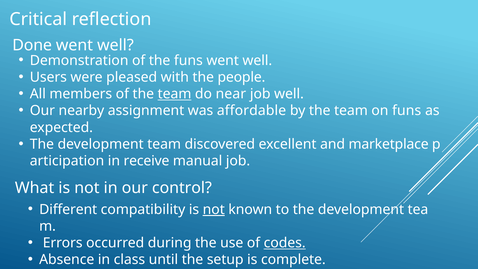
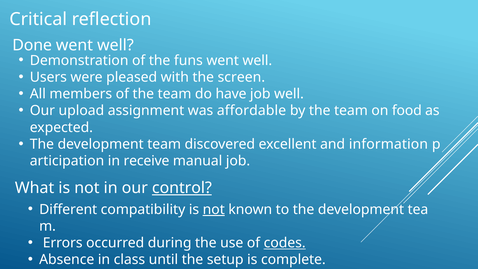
people: people -> screen (241, 77)
team underline: present -> none (175, 94)
near: near -> have (231, 94)
nearby: nearby -> upload (81, 111)
on funs: funs -> food (407, 111)
marketplace: marketplace -> information (388, 144)
control underline: none -> present (182, 188)
